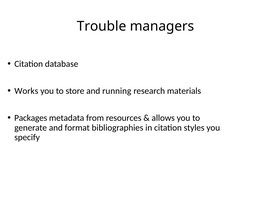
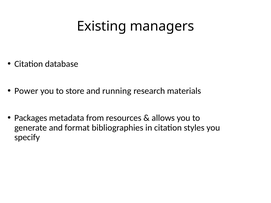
Trouble: Trouble -> Existing (102, 26)
Works: Works -> Power (26, 91)
